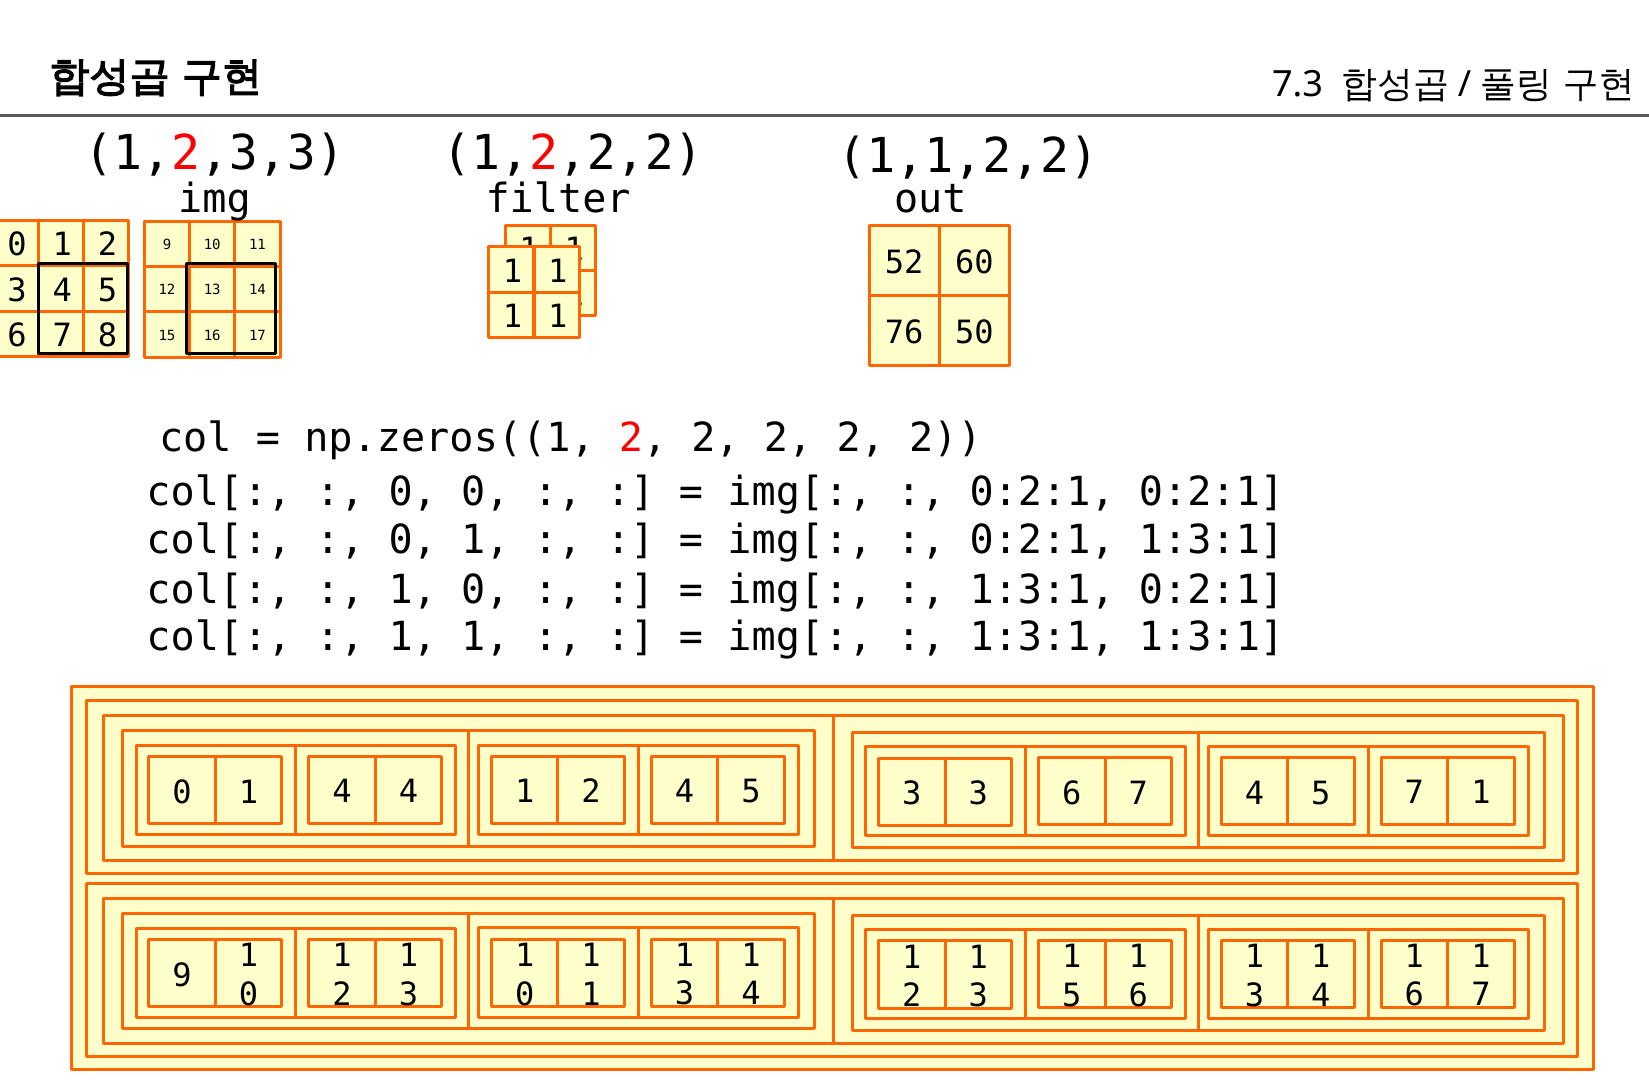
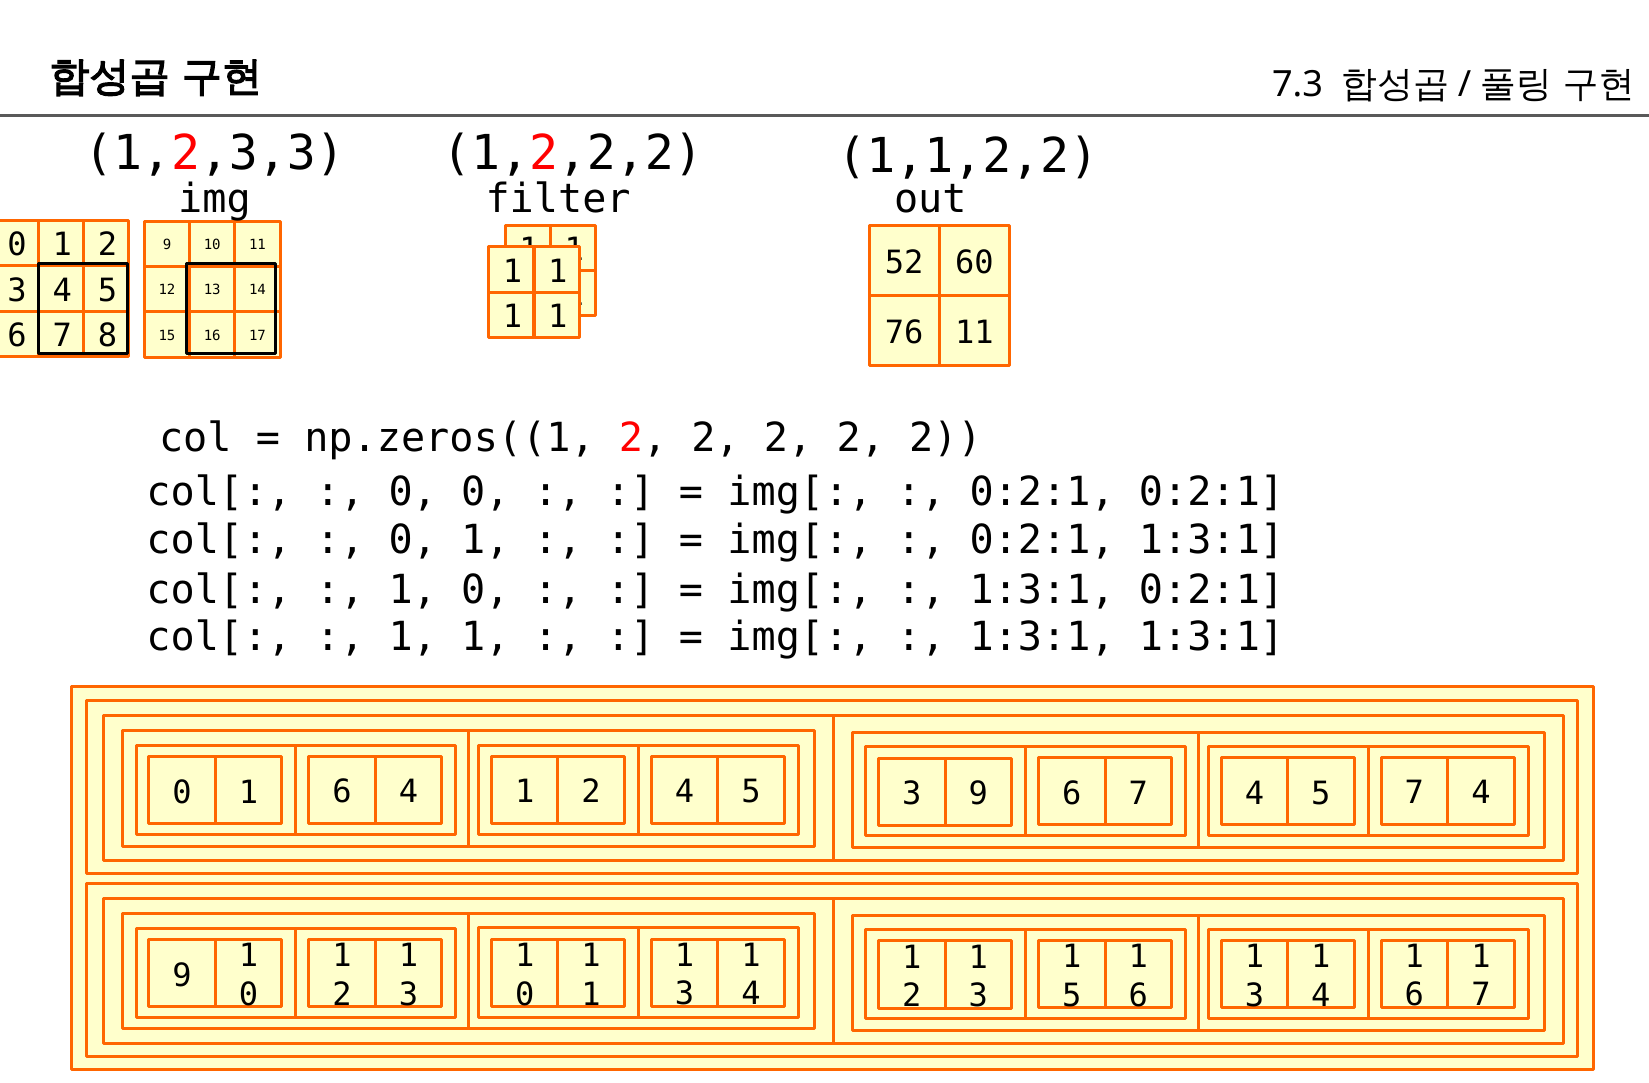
76 50: 50 -> 11 (974, 333)
0 1 4: 4 -> 6 (342, 792)
3 3: 3 -> 9 (978, 794)
5 7 1: 1 -> 4 (1481, 793)
